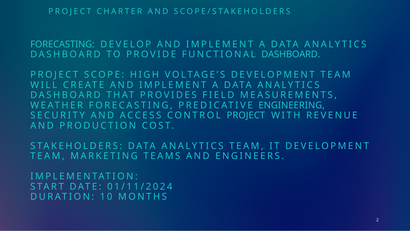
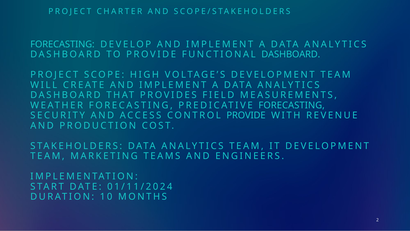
PREDICATIVE ENGINEERING: ENGINEERING -> FORECASTING (292, 105)
CONTROL PROJECT: PROJECT -> PROVIDE (246, 115)
